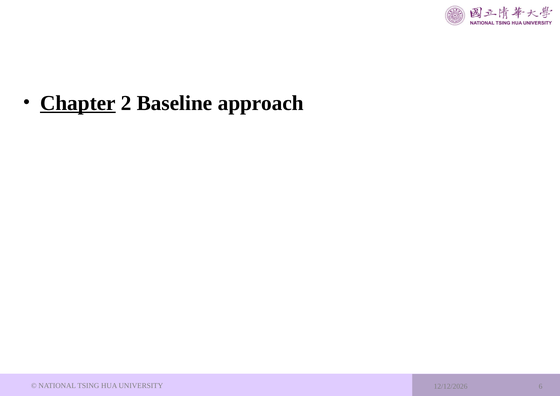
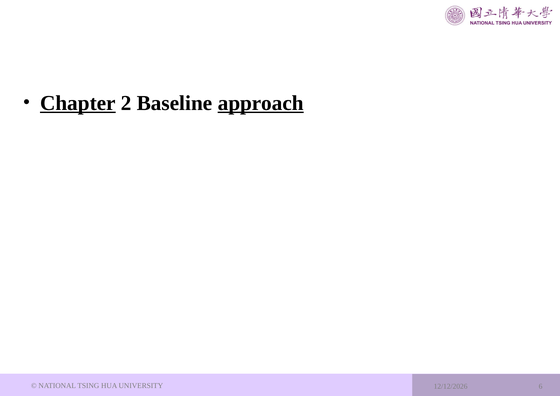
approach underline: none -> present (261, 103)
